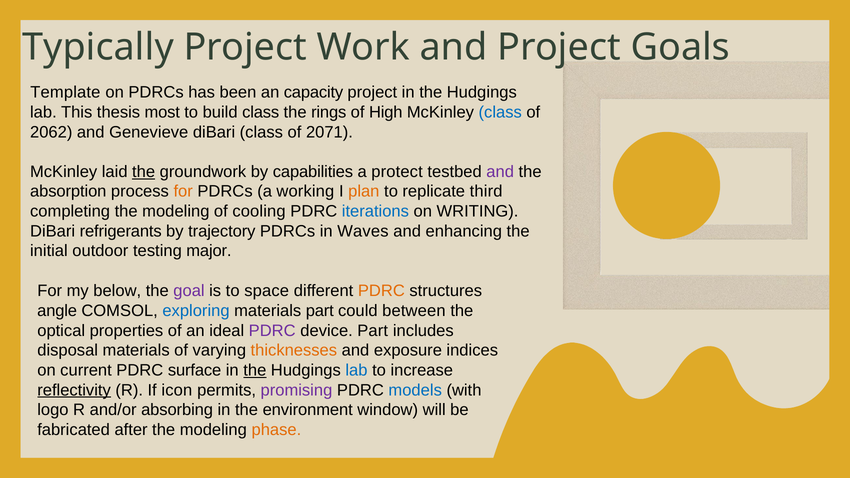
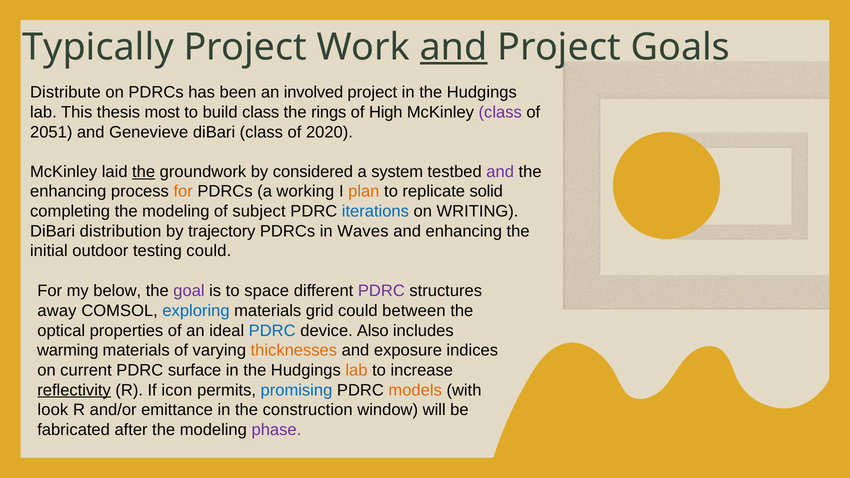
and underline: none -> present (454, 47)
Template: Template -> Distribute (65, 92)
capacity: capacity -> involved (313, 92)
class colour: blue -> purple (500, 112)
2062: 2062 -> 2051 (51, 132)
2071: 2071 -> 2020 (329, 132)
capabilities: capabilities -> considered (313, 172)
protect: protect -> system (397, 172)
absorption: absorption -> enhancing (68, 192)
third: third -> solid (486, 192)
cooling: cooling -> subject (259, 211)
refrigerants: refrigerants -> distribution (121, 231)
testing major: major -> could (209, 251)
PDRC colour: orange -> purple (381, 291)
angle: angle -> away (57, 311)
materials part: part -> grid (320, 311)
PDRC colour: purple -> blue (272, 331)
device Part: Part -> Also (373, 331)
disposal: disposal -> warming (68, 351)
the underline: present -> none (255, 370)
lab colour: blue -> orange (356, 370)
promising colour: purple -> blue (296, 390)
models colour: blue -> orange (415, 390)
logo: logo -> look (53, 410)
absorbing: absorbing -> emittance (177, 410)
environment: environment -> construction (308, 410)
phase colour: orange -> purple (276, 430)
